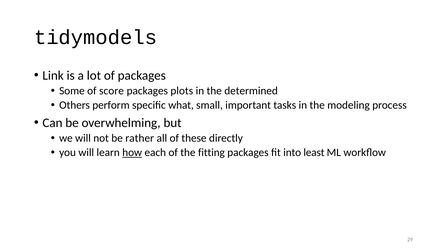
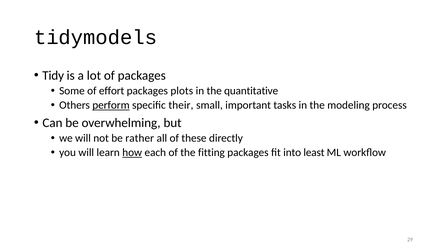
Link: Link -> Tidy (53, 76)
score: score -> effort (112, 91)
determined: determined -> quantitative (251, 91)
perform underline: none -> present (111, 105)
what: what -> their (181, 105)
